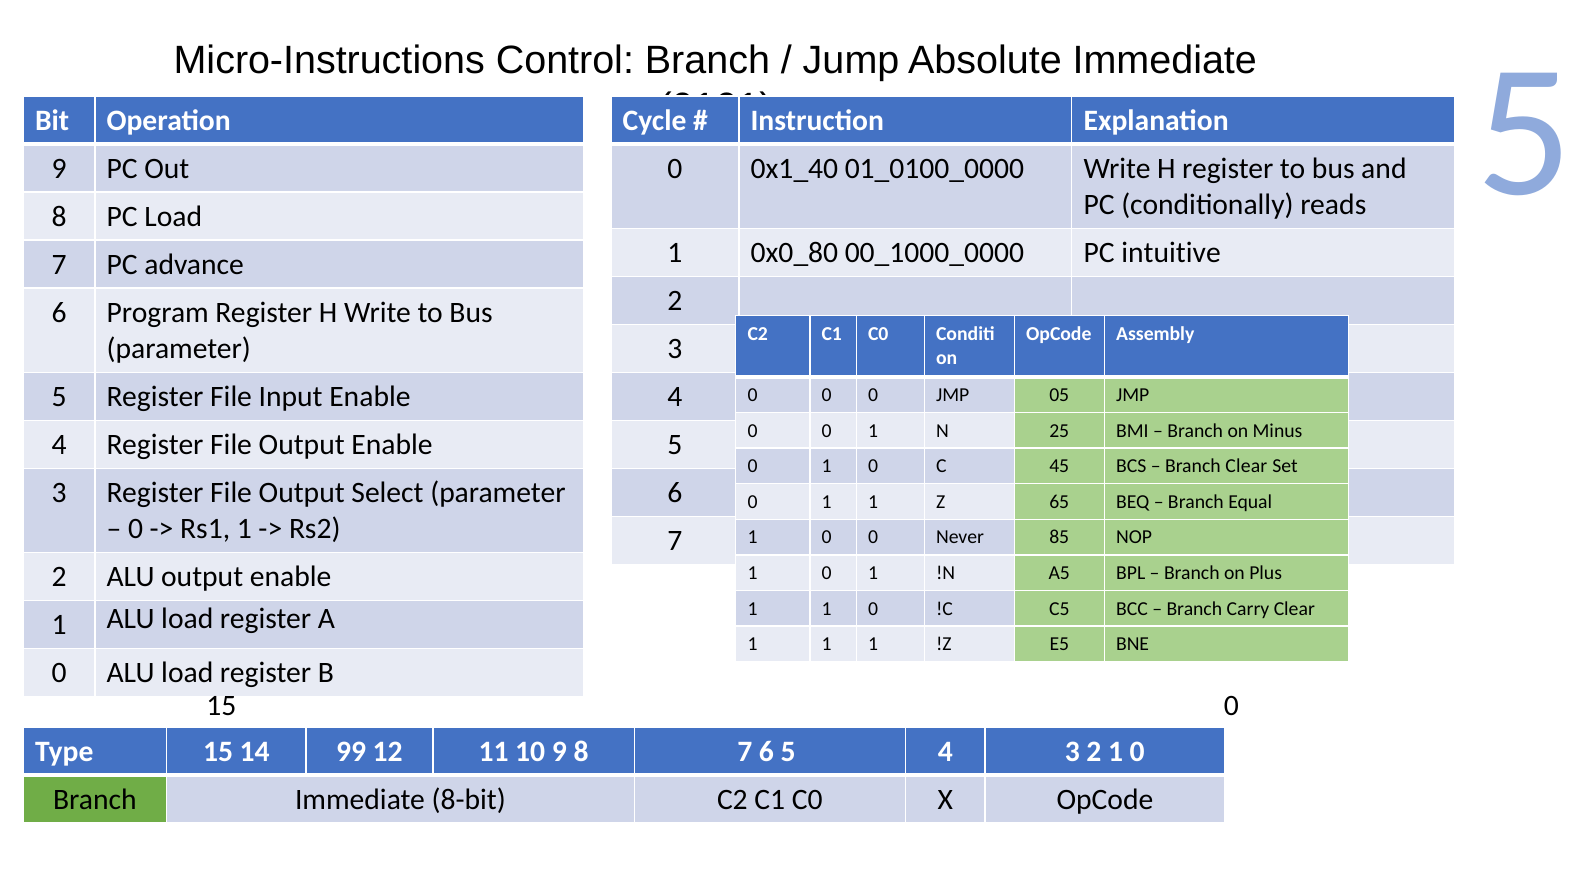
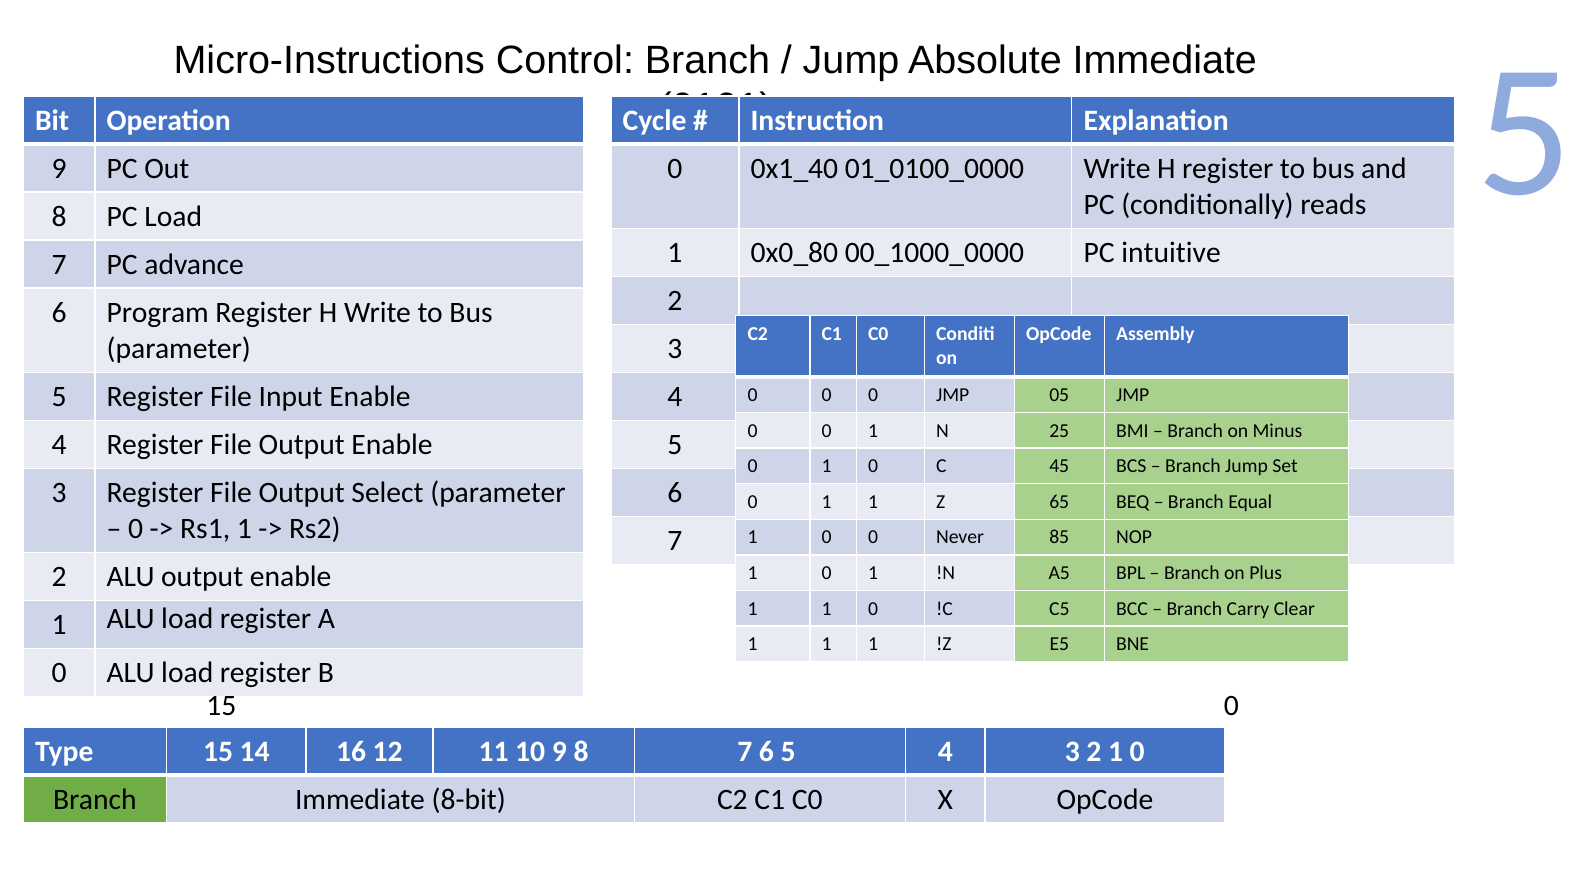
Branch Clear: Clear -> Jump (1246, 466)
99: 99 -> 16 (351, 752)
